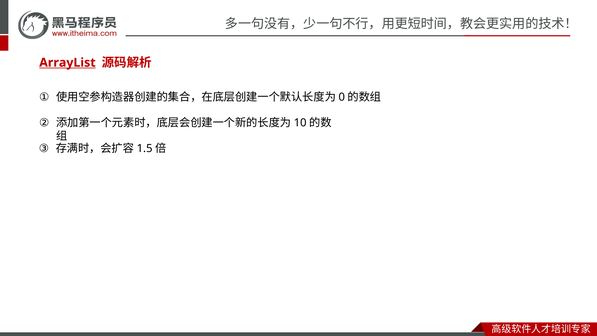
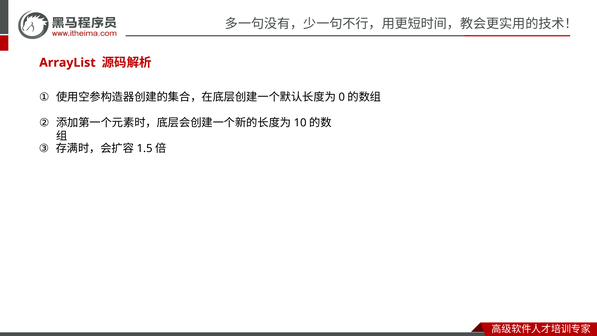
ArrayList underline: present -> none (67, 63)
